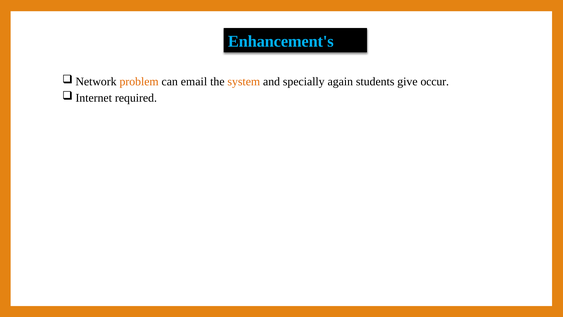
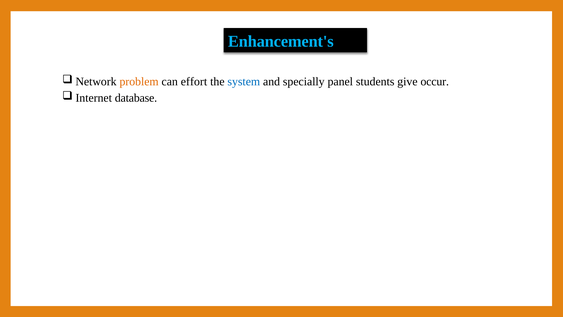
email: email -> effort (194, 82)
system colour: orange -> blue (244, 82)
again: again -> panel (340, 82)
required: required -> database (136, 98)
